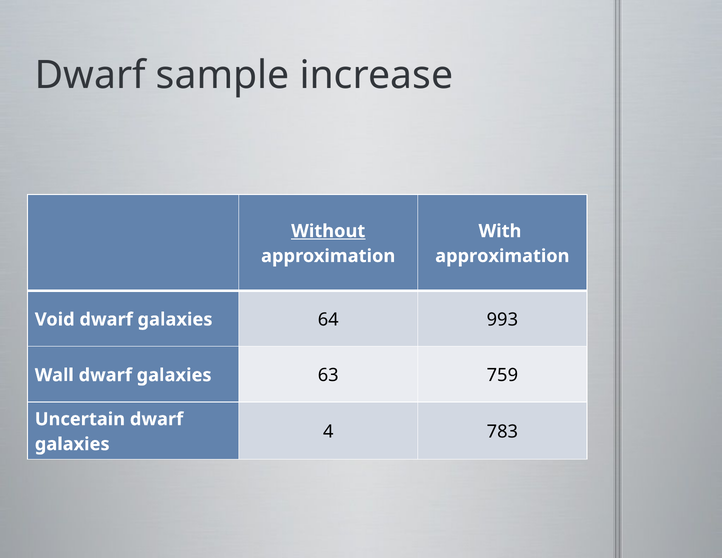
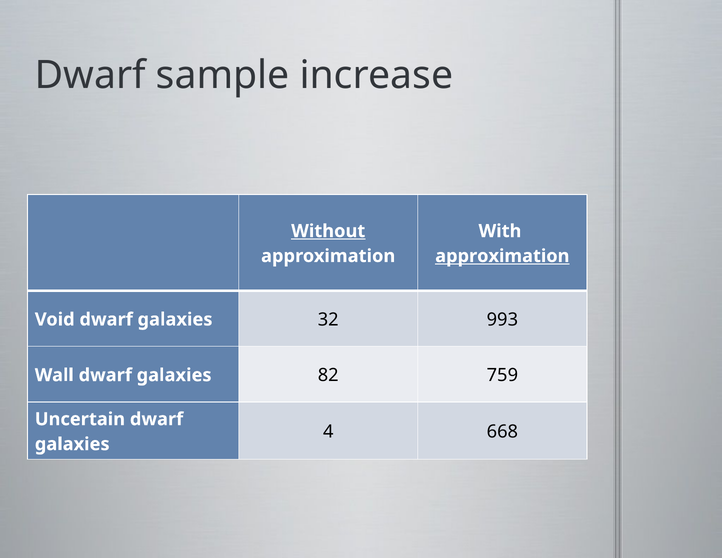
approximation underline: none -> present (502, 256)
64: 64 -> 32 (328, 319)
63: 63 -> 82 (328, 375)
783: 783 -> 668 (502, 432)
